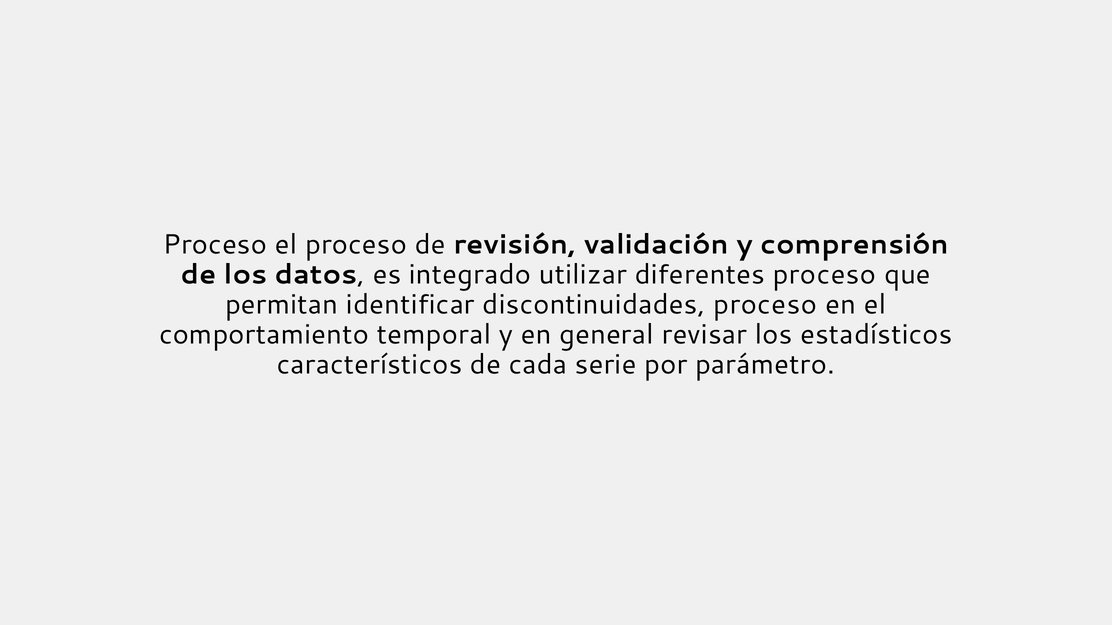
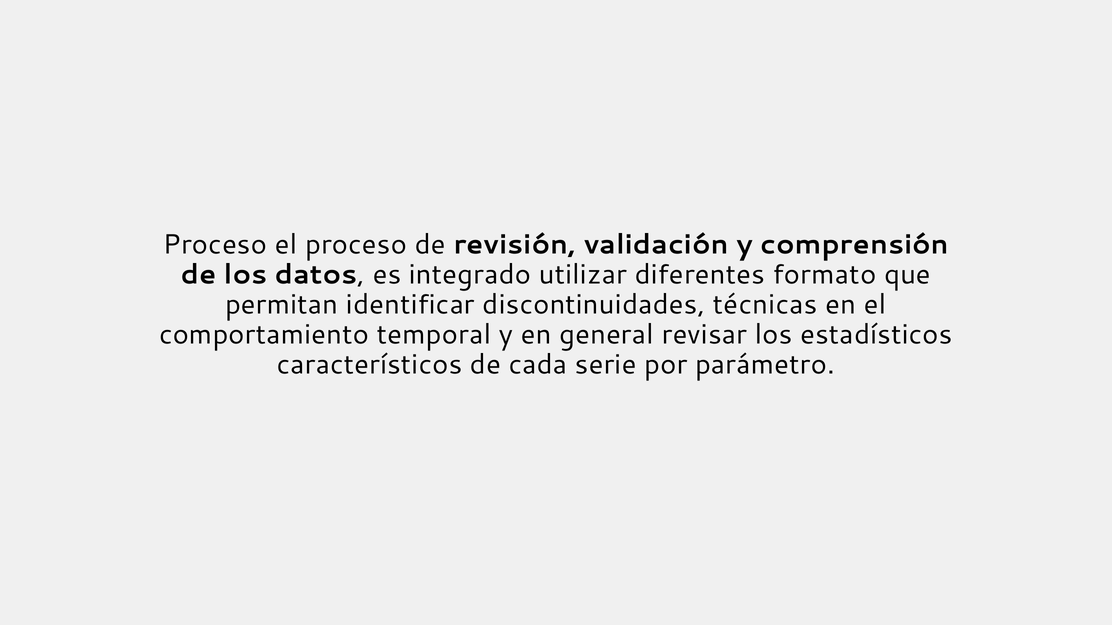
diferentes proceso: proceso -> formato (825, 275)
discontinuidades proceso: proceso -> técnicas (765, 305)
